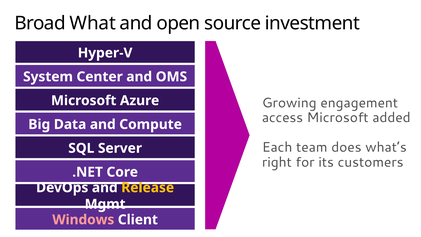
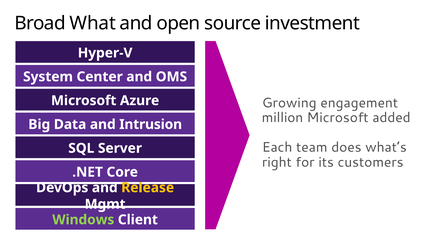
access: access -> million (282, 118)
Compute: Compute -> Intrusion (151, 124)
Windows colour: pink -> light green (83, 220)
